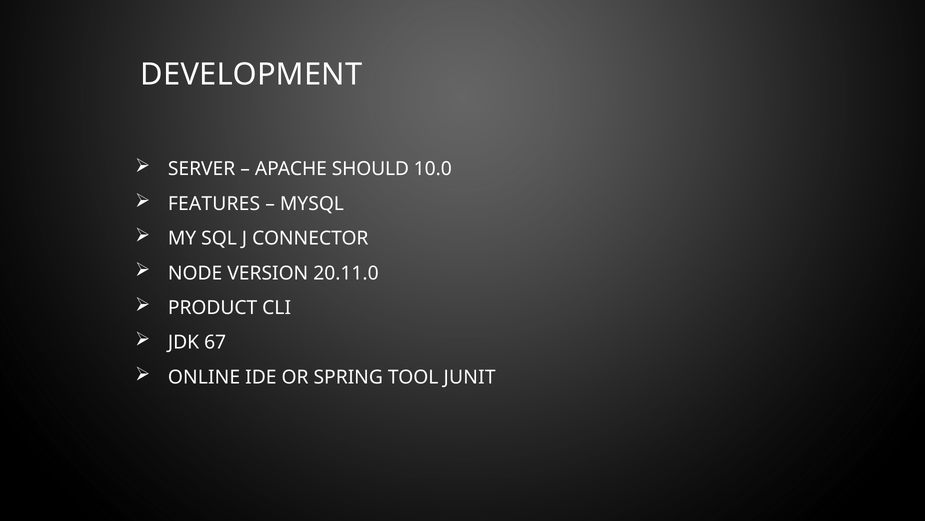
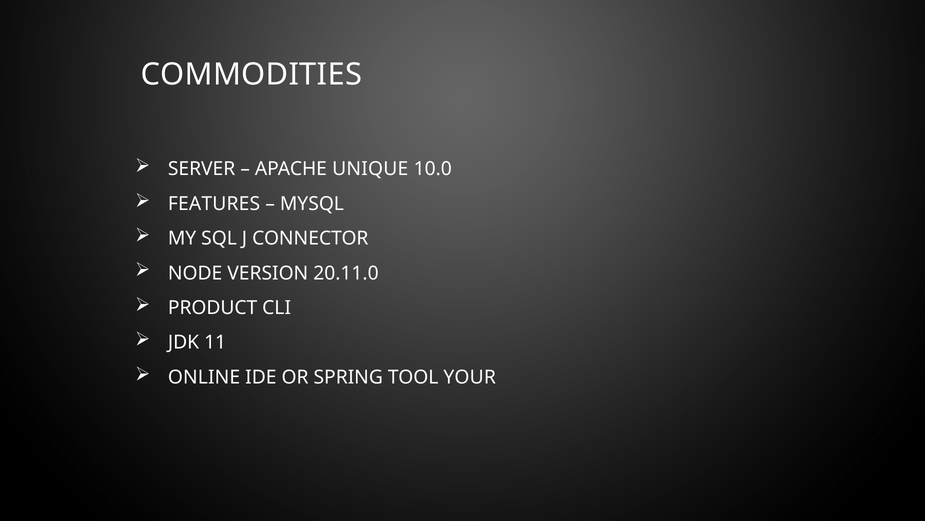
DEVELOPMENT: DEVELOPMENT -> COMMODITIES (251, 74)
SHOULD: SHOULD -> UNIQUE (370, 169)
67: 67 -> 11 (215, 342)
JUNIT: JUNIT -> YOUR (470, 377)
